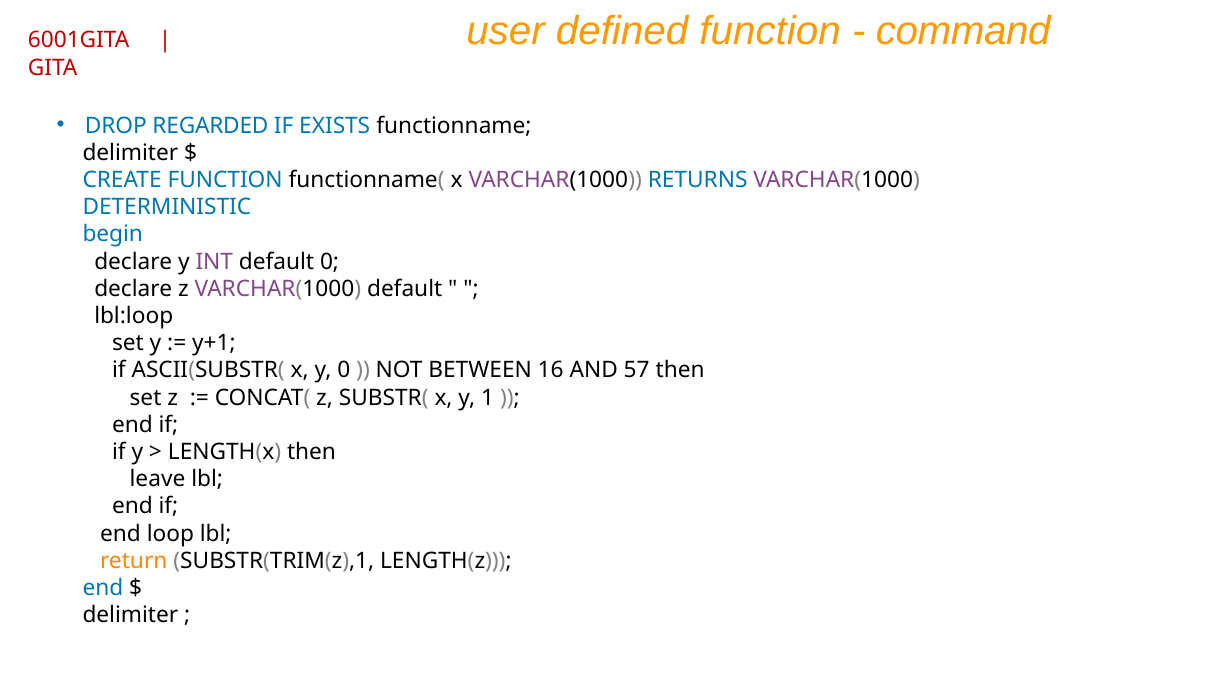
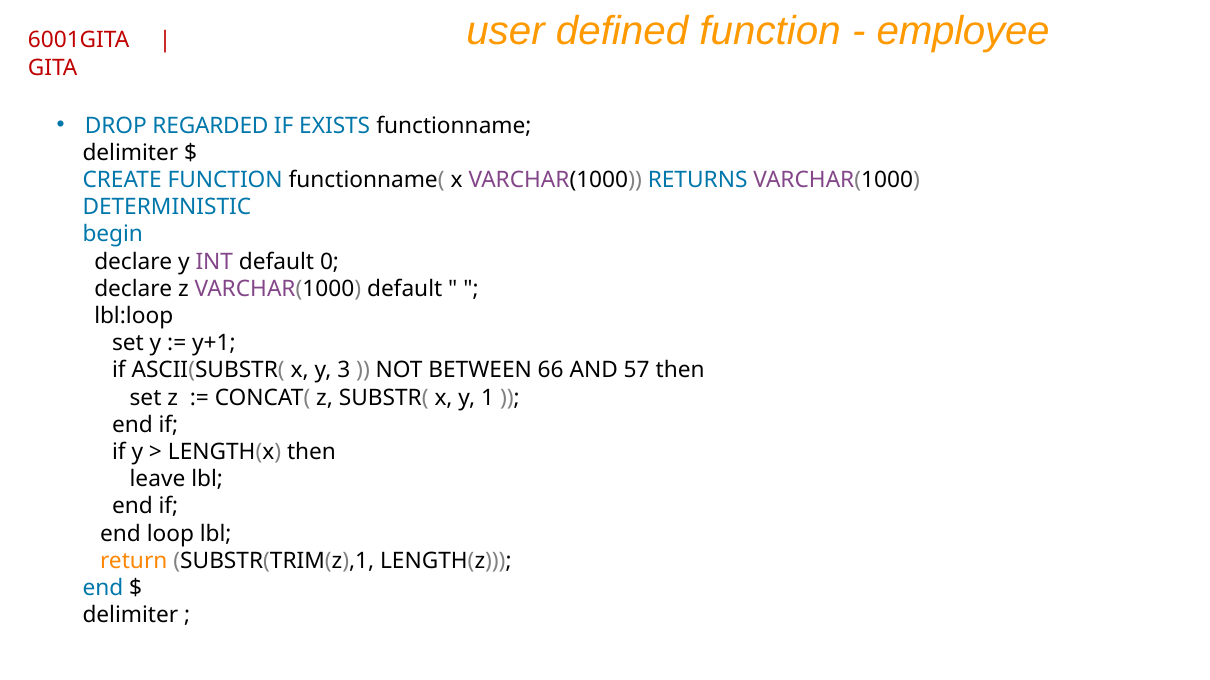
command: command -> employee (963, 31)
y 0: 0 -> 3 (344, 371)
16: 16 -> 66 (551, 371)
